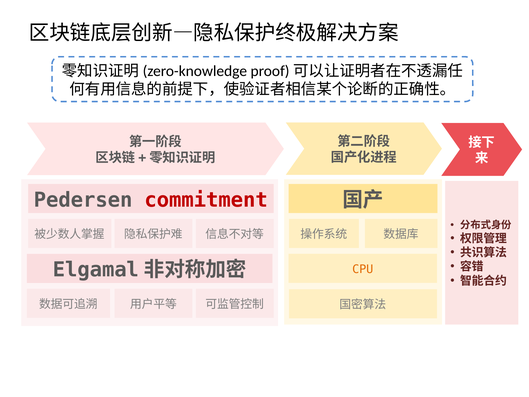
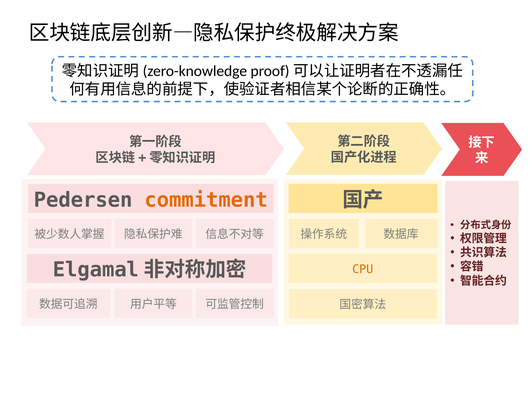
commitment colour: red -> orange (206, 200)
